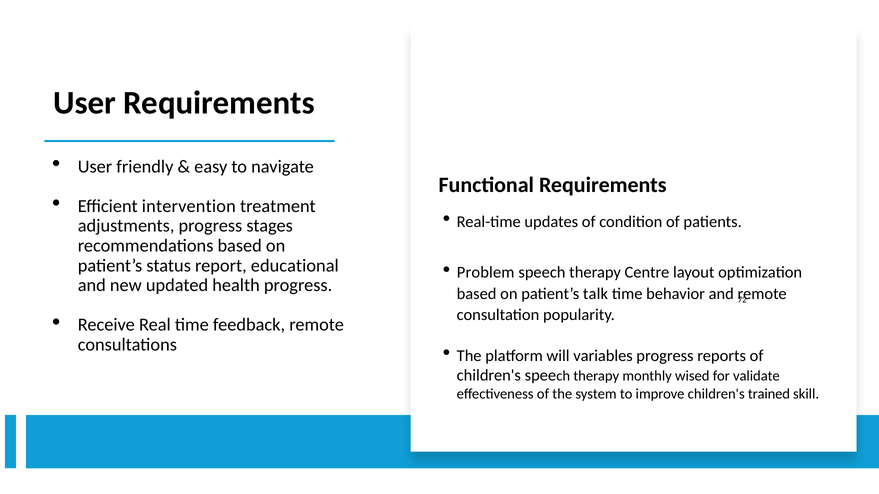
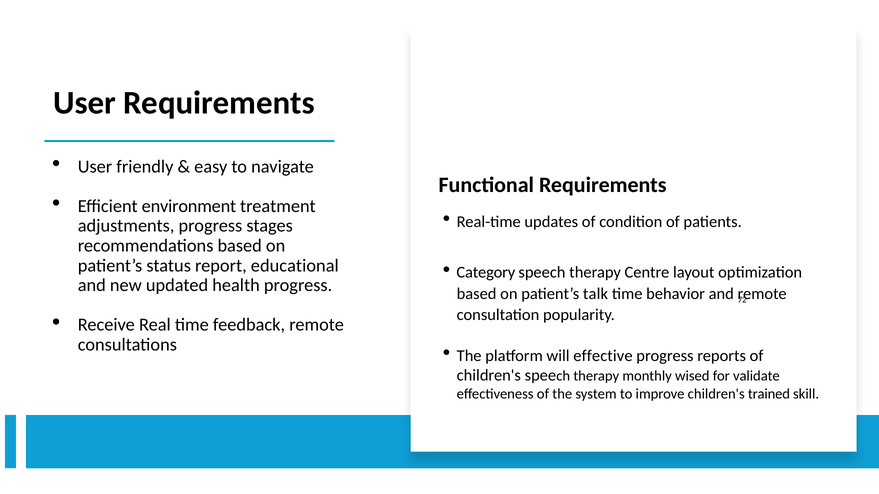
intervention: intervention -> environment (189, 206)
Problem: Problem -> Category (486, 273)
variables: variables -> effective (603, 356)
